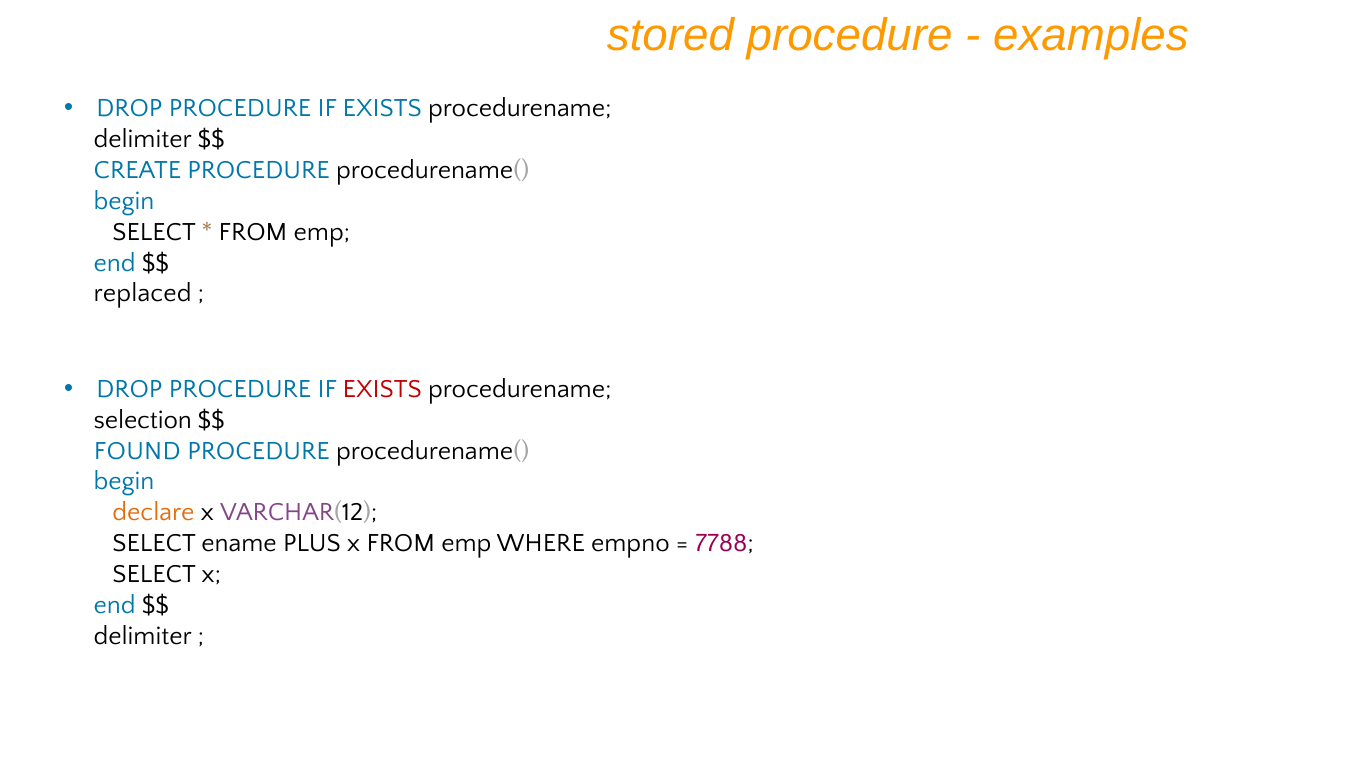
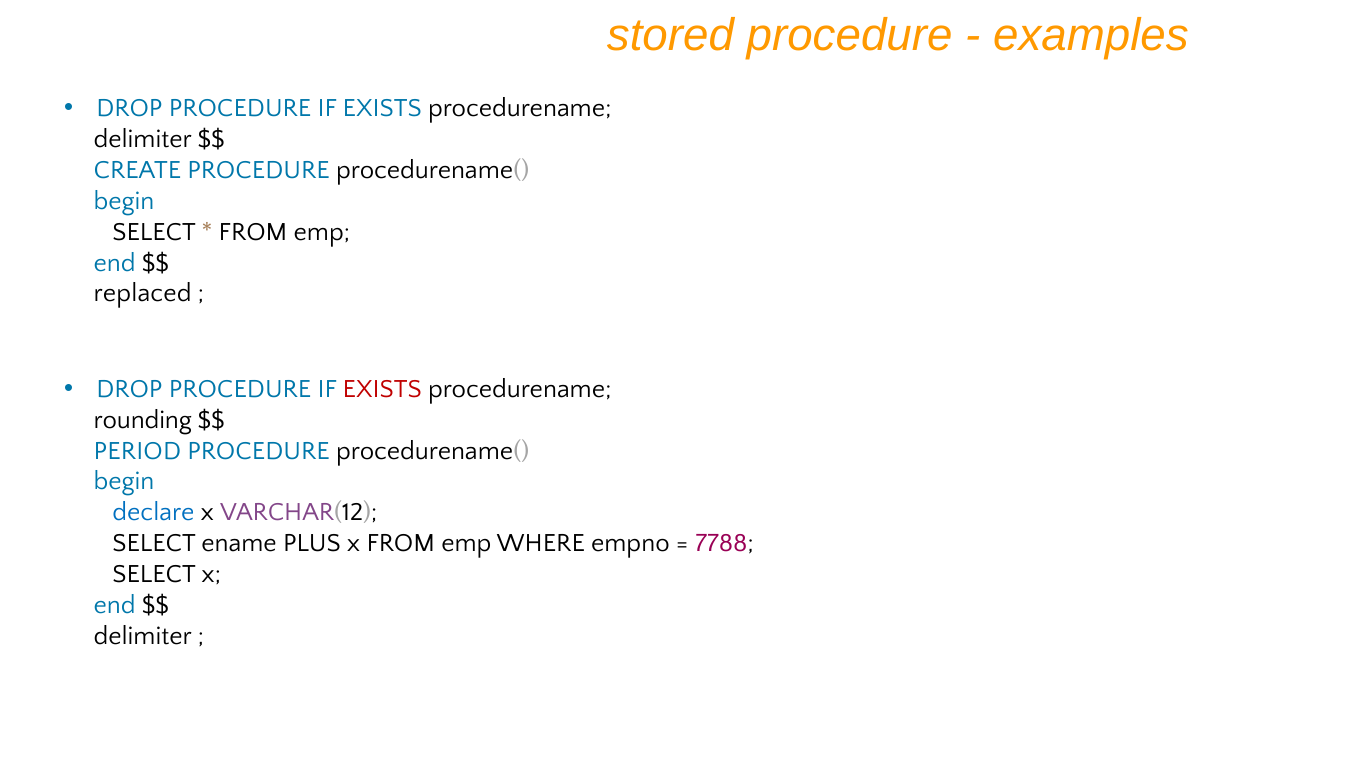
selection: selection -> rounding (143, 420)
FOUND: FOUND -> PERIOD (137, 451)
declare colour: orange -> blue (153, 512)
